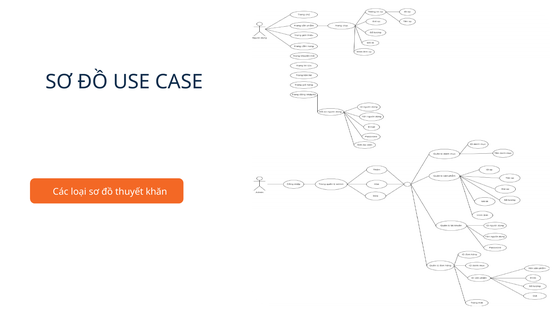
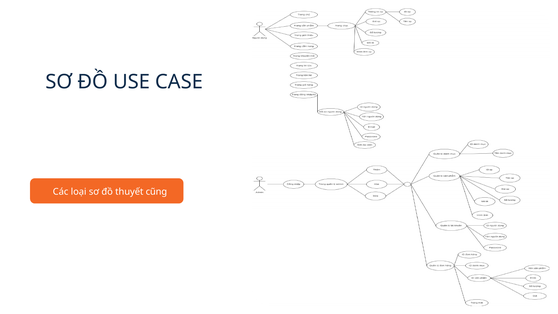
khăn: khăn -> cũng (156, 192)
